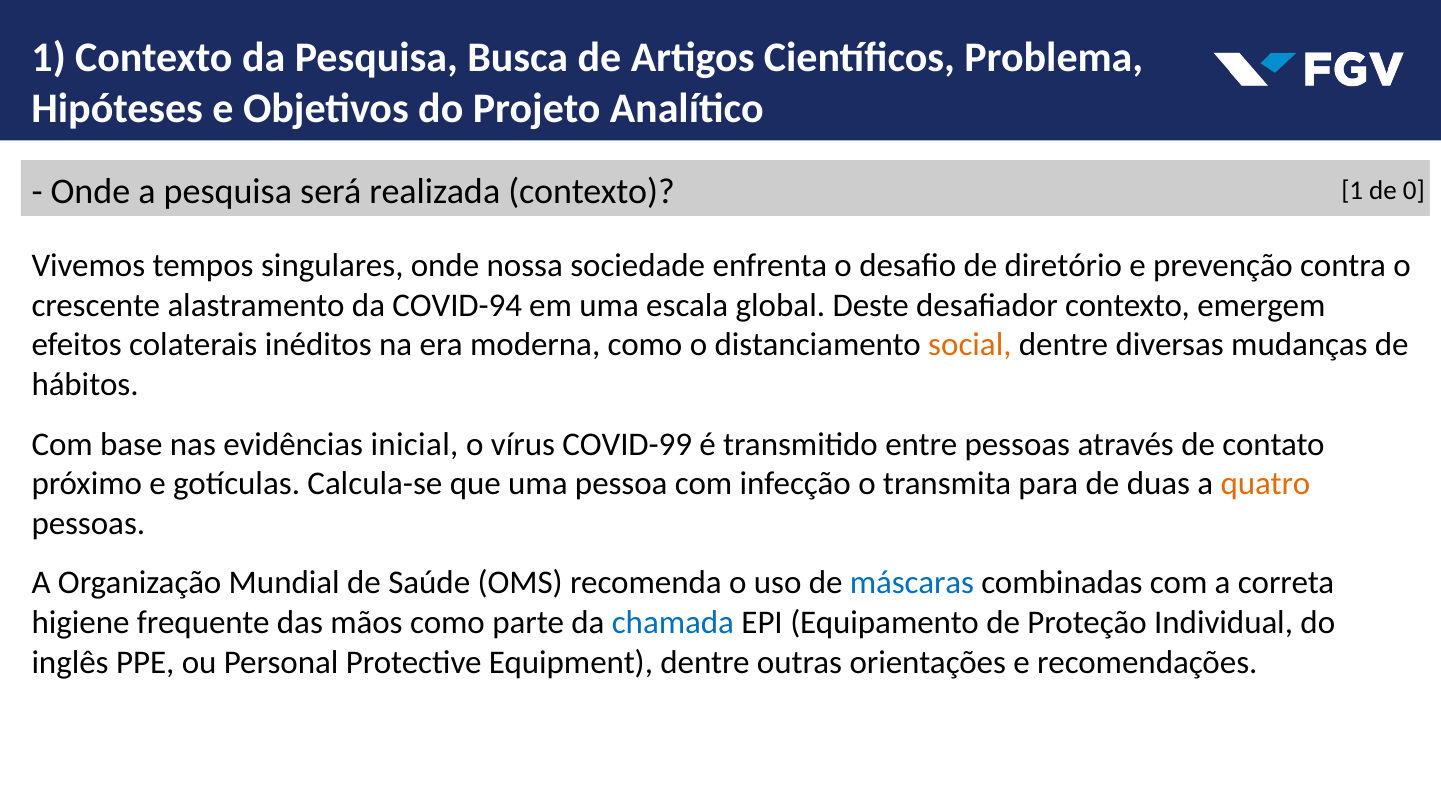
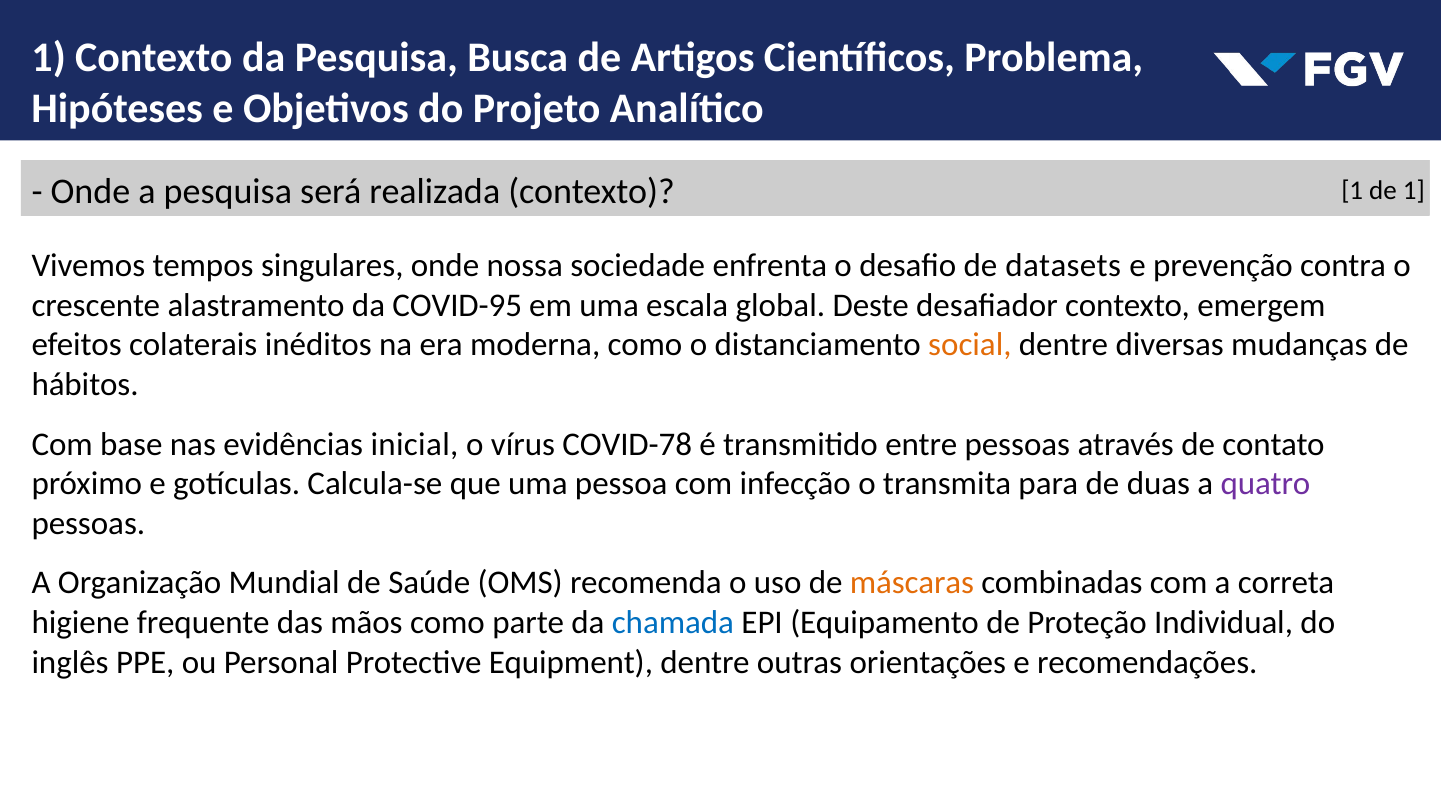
de 0: 0 -> 1 (1414, 190)
diretório: diretório -> datasets (1063, 266)
COVID-94: COVID-94 -> COVID-95 (457, 305)
COVID-99: COVID-99 -> COVID-78 (627, 444)
quatro colour: orange -> purple (1265, 484)
máscaras colour: blue -> orange (912, 583)
